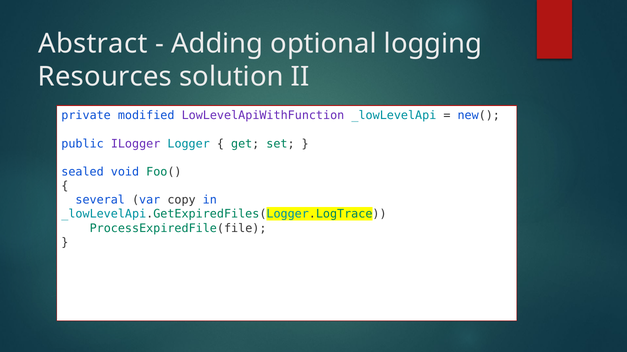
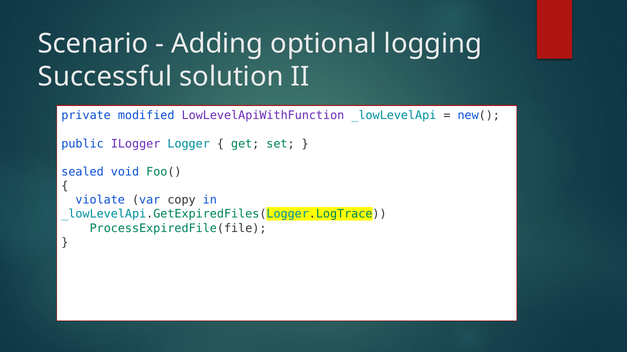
Abstract: Abstract -> Scenario (93, 44)
Resources: Resources -> Successful (105, 77)
several: several -> violate (100, 200)
